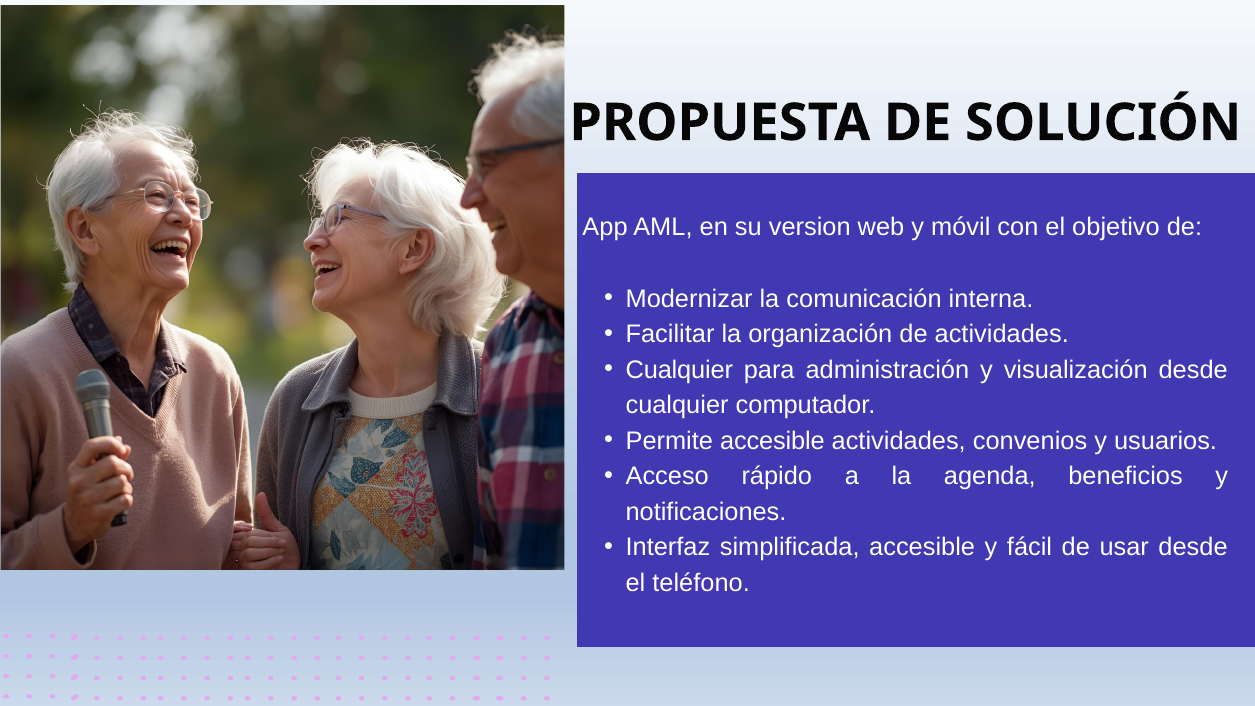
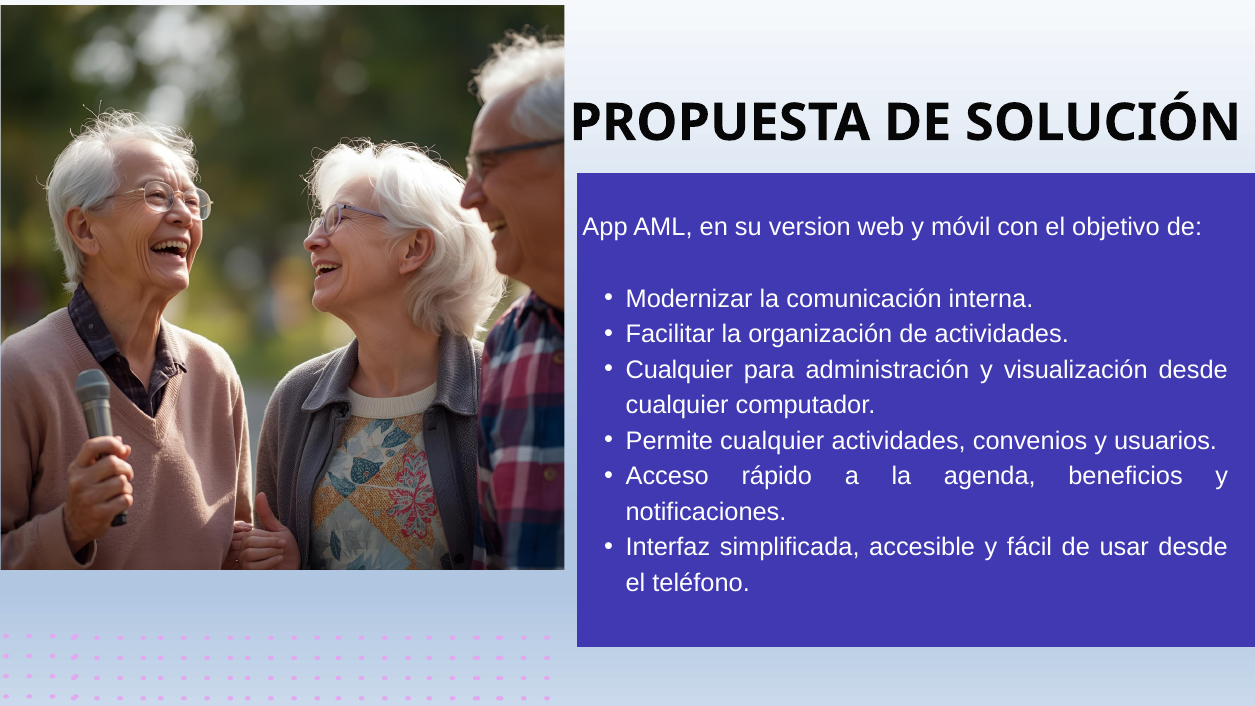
Permite accesible: accesible -> cualquier (772, 441)
